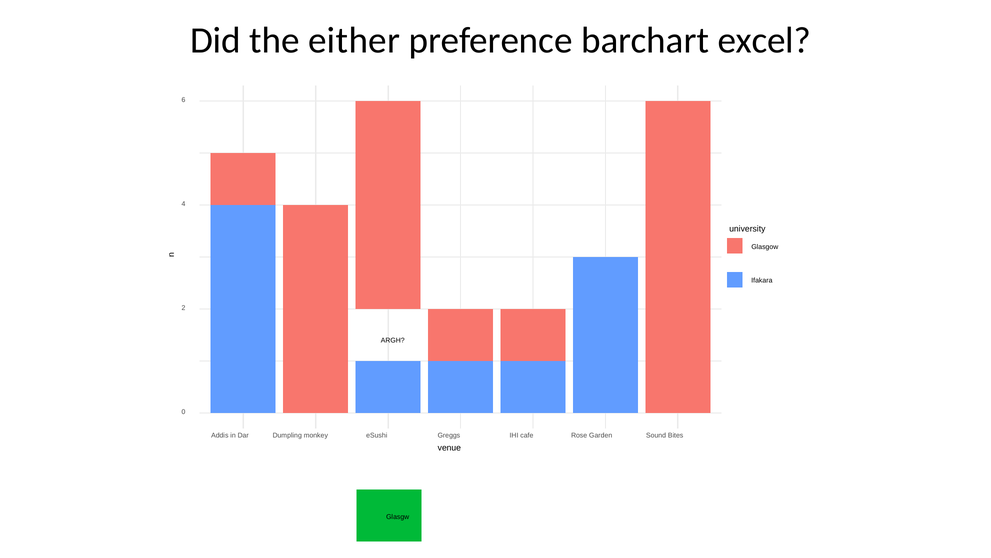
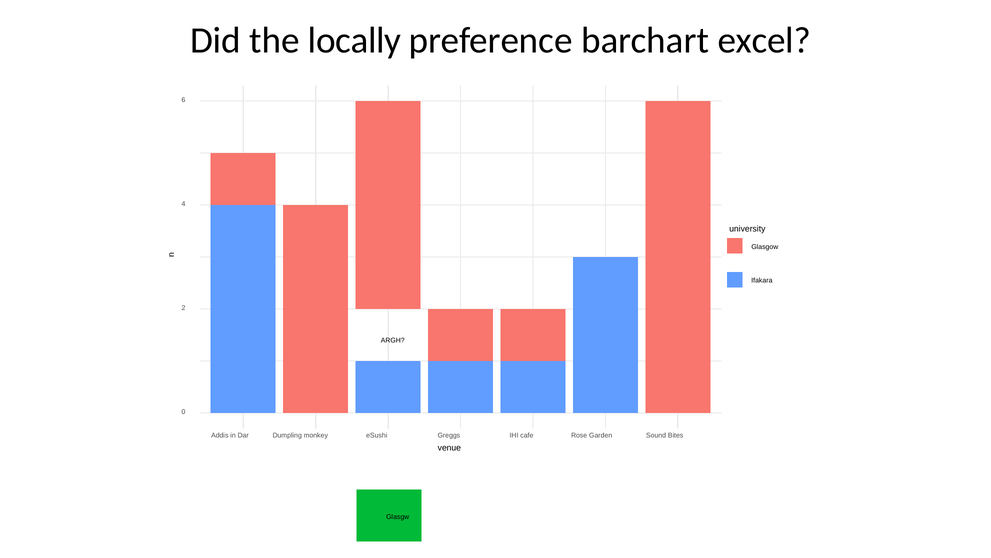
either: either -> locally (355, 40)
